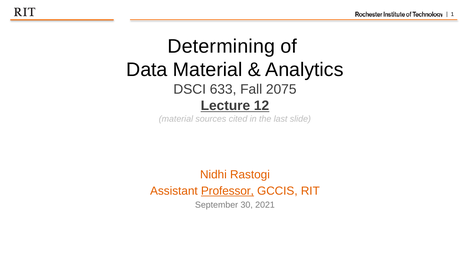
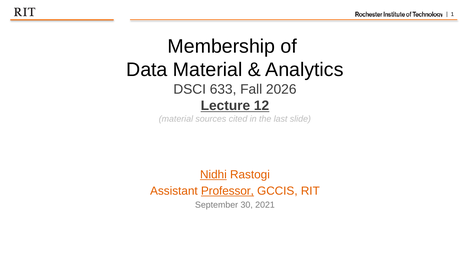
Determining: Determining -> Membership (221, 46)
2075: 2075 -> 2026 (281, 89)
Nidhi underline: none -> present (213, 175)
